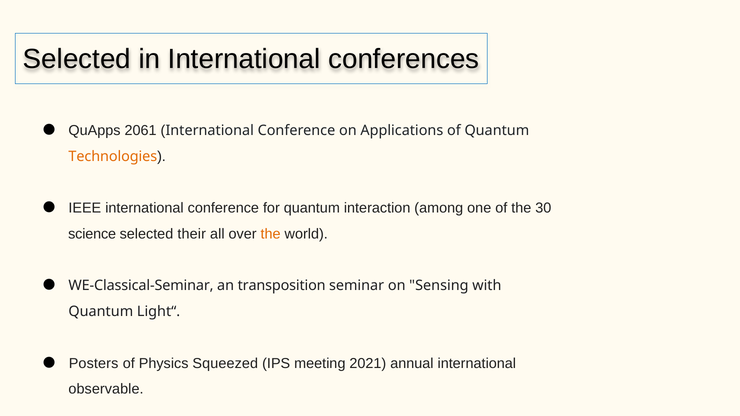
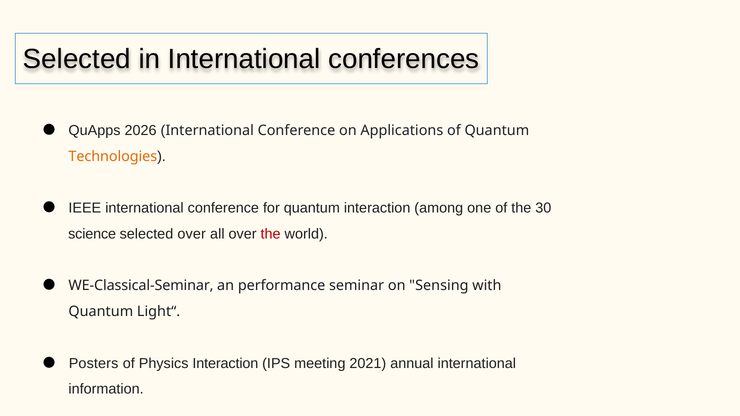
2061: 2061 -> 2026 (141, 130)
selected their: their -> over (192, 234)
the colour: orange -> red (271, 234)
transposition: transposition -> performance (282, 286)
Physics Squeezed: Squeezed -> Interaction (225, 364)
observable: observable -> information (106, 389)
